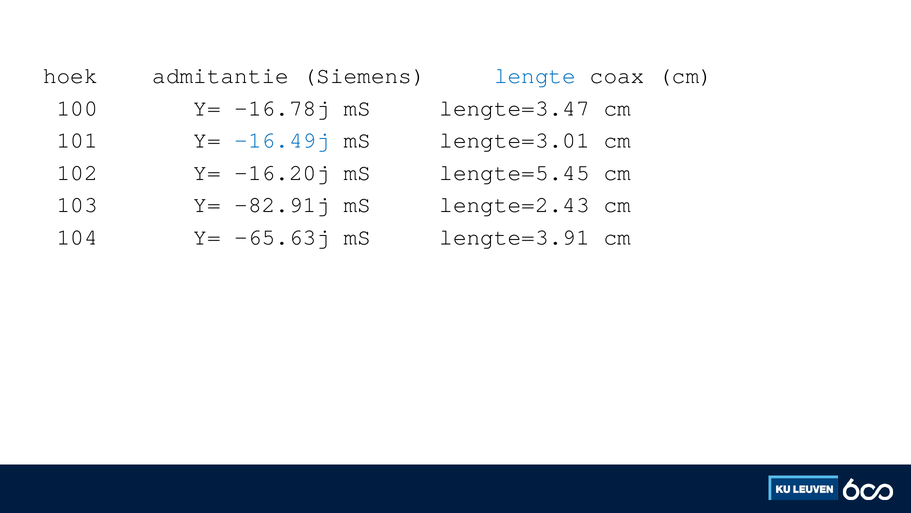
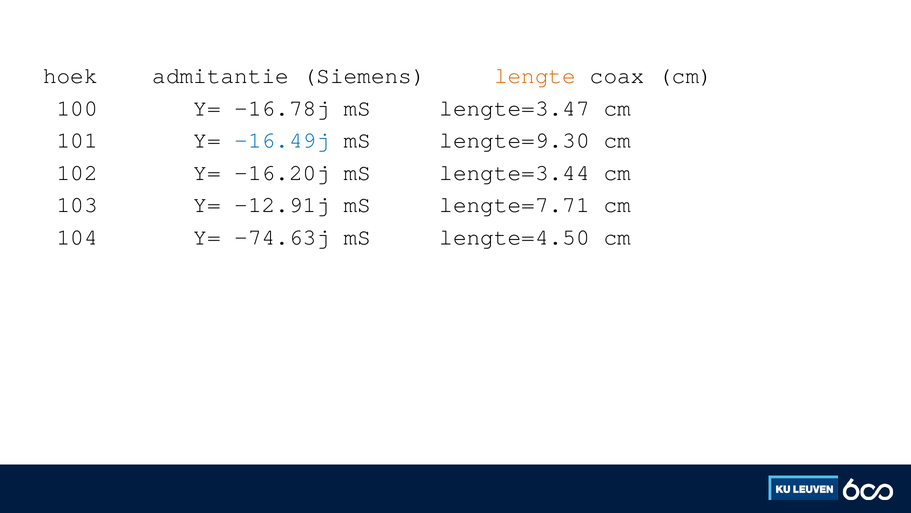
lengte colour: blue -> orange (535, 76)
lengte=3.01: lengte=3.01 -> lengte=9.30 (515, 140)
lengte=5.45: lengte=5.45 -> lengte=3.44 (515, 172)
-82.91j: -82.91j -> -12.91j (282, 205)
lengte=2.43: lengte=2.43 -> lengte=7.71 (515, 205)
-65.63j: -65.63j -> -74.63j (282, 237)
lengte=3.91: lengte=3.91 -> lengte=4.50 (515, 237)
